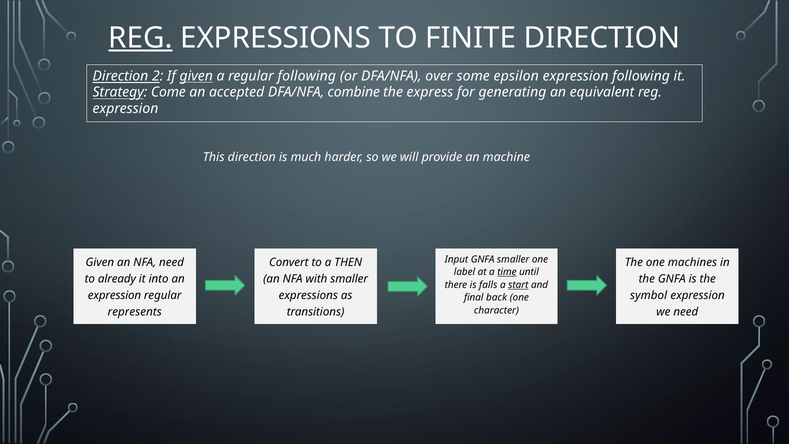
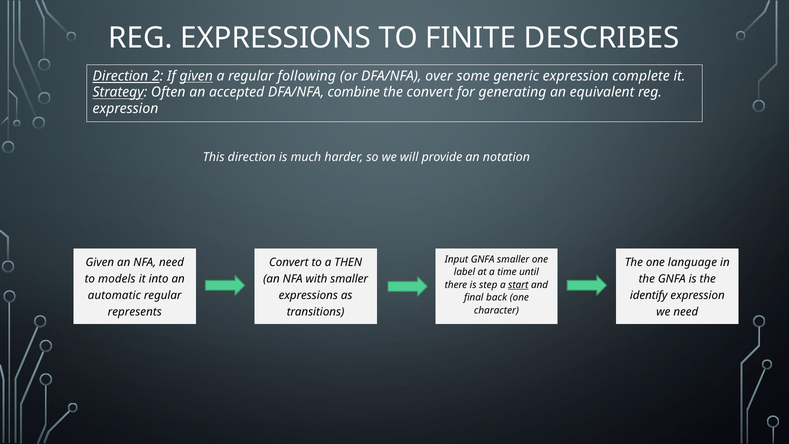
REG underline: present -> none (140, 38)
FINITE DIRECTION: DIRECTION -> DESCRIBES (602, 38)
epsilon: epsilon -> generic (516, 76)
expression following: following -> complete (641, 76)
Come: Come -> Often (168, 92)
the express: express -> convert (430, 92)
machine: machine -> notation (506, 157)
machines: machines -> language (692, 262)
time underline: present -> none (507, 272)
already: already -> models (117, 279)
falls: falls -> step (488, 285)
expression: expression -> automatic (114, 295)
symbol: symbol -> identify (649, 295)
